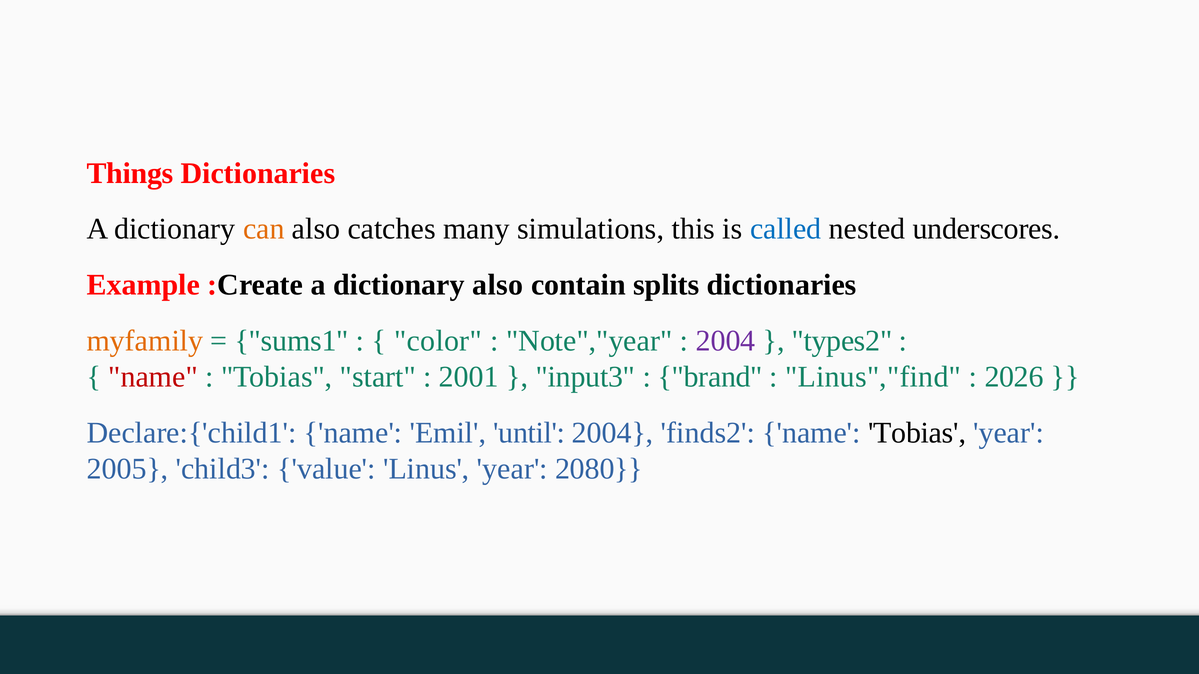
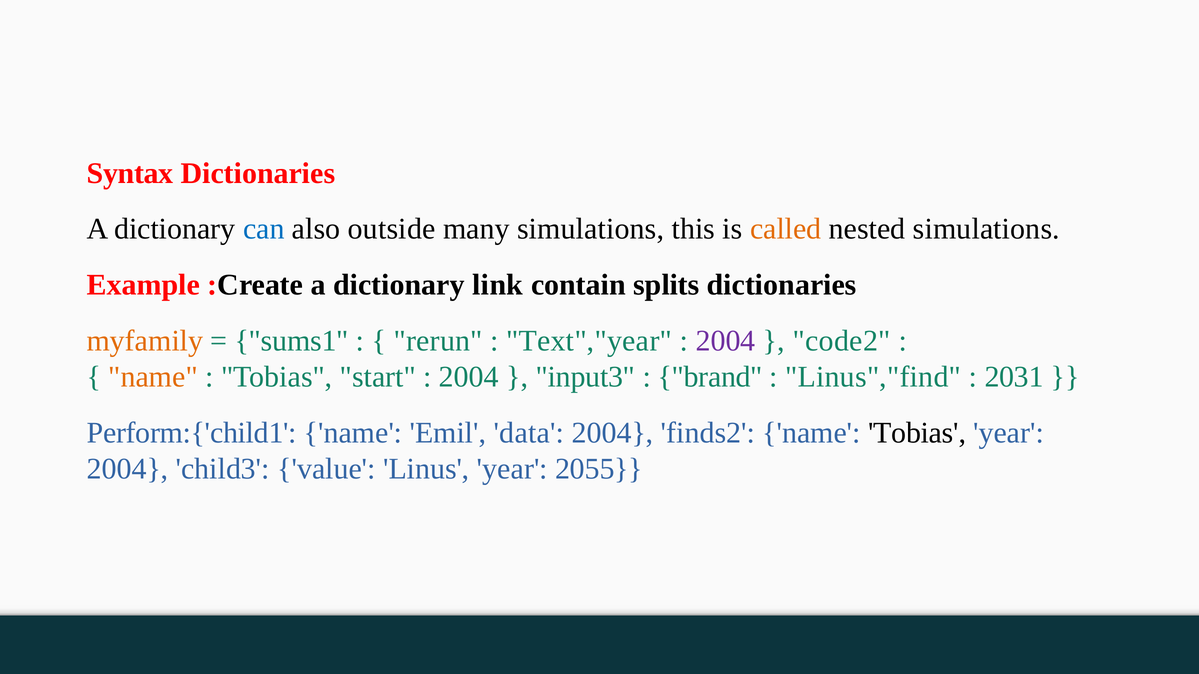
Things: Things -> Syntax (130, 173)
can colour: orange -> blue (264, 229)
catches: catches -> outside (392, 229)
called colour: blue -> orange (786, 229)
nested underscores: underscores -> simulations (986, 229)
dictionary also: also -> link (498, 285)
color: color -> rerun (438, 341)
Note","year: Note","year -> Text","year (589, 341)
types2: types2 -> code2 (842, 341)
name colour: red -> orange (153, 377)
2001: 2001 -> 2004 (469, 377)
2026: 2026 -> 2031 (1014, 377)
Declare:{'child1: Declare:{'child1 -> Perform:{'child1 (192, 433)
until: until -> data (529, 433)
2005: 2005 -> 2004 (128, 469)
2080: 2080 -> 2055 (599, 469)
